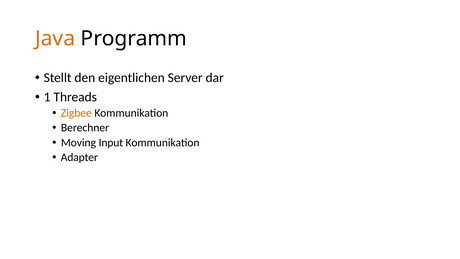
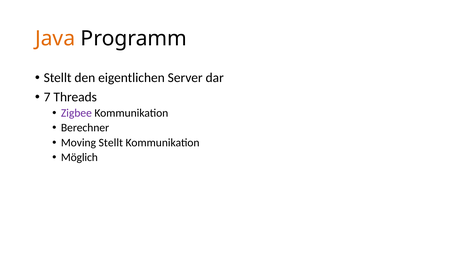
1: 1 -> 7 (47, 97)
Zigbee colour: orange -> purple (76, 113)
Moving Input: Input -> Stellt (111, 143)
Adapter: Adapter -> Möglich (79, 157)
